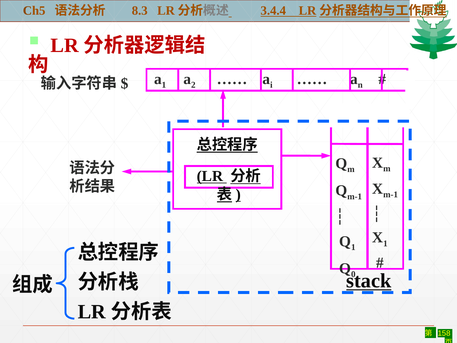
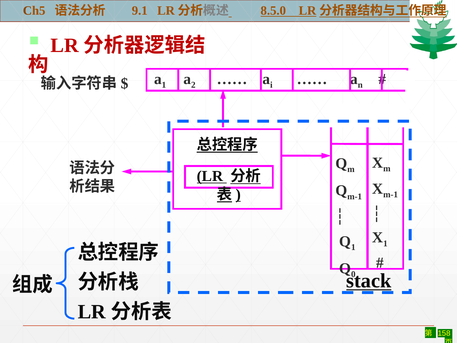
8.3: 8.3 -> 9.1 (140, 11)
3.4.4: 3.4.4 -> 8.5.0 (273, 11)
